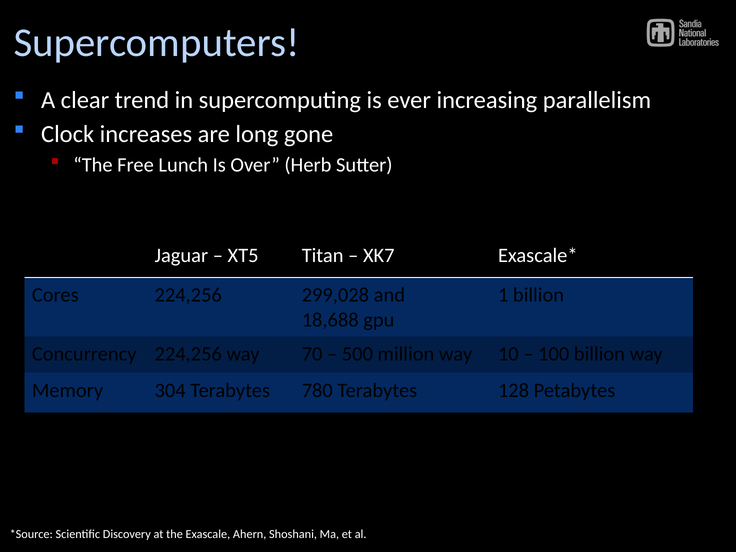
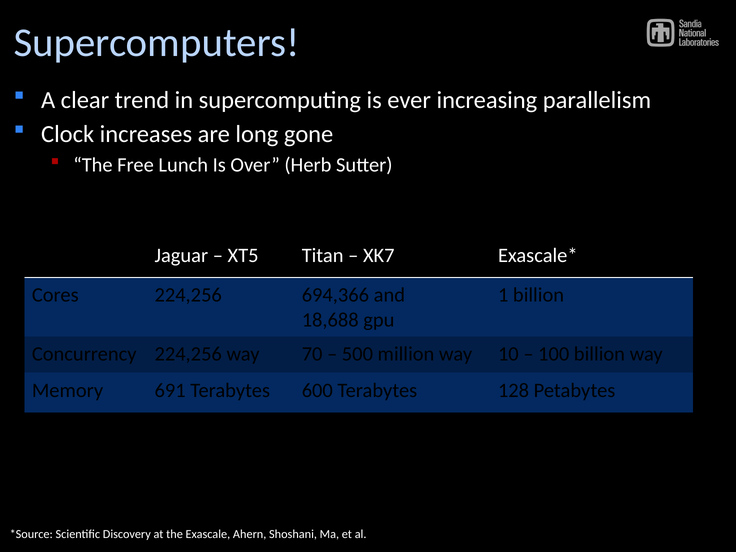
299,028: 299,028 -> 694,366 (335, 295)
304: 304 -> 691 (170, 390)
780: 780 -> 600 (317, 390)
